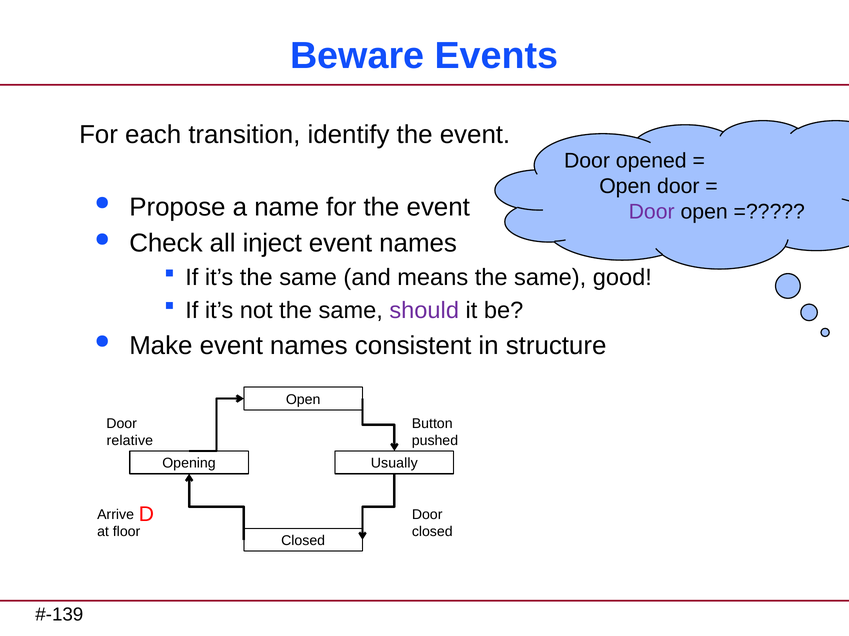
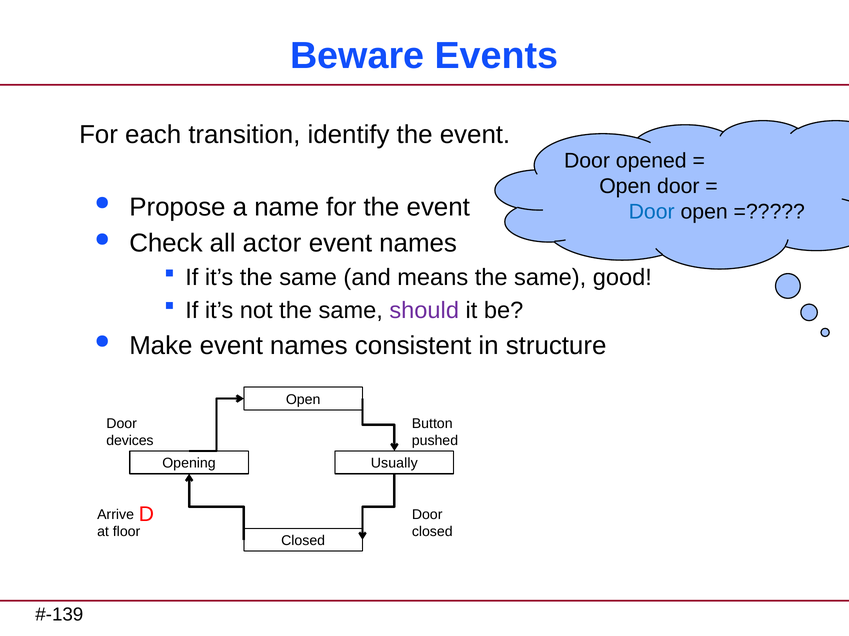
Door colour: purple -> blue (652, 212)
inject: inject -> actor (272, 244)
relative: relative -> devices (130, 441)
